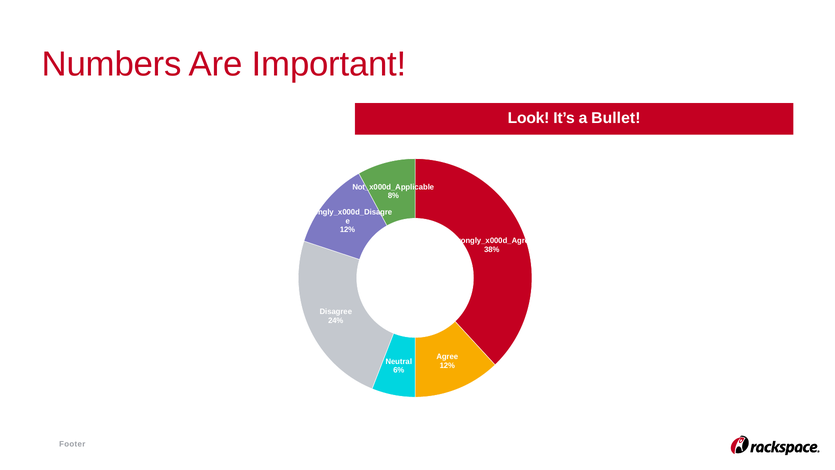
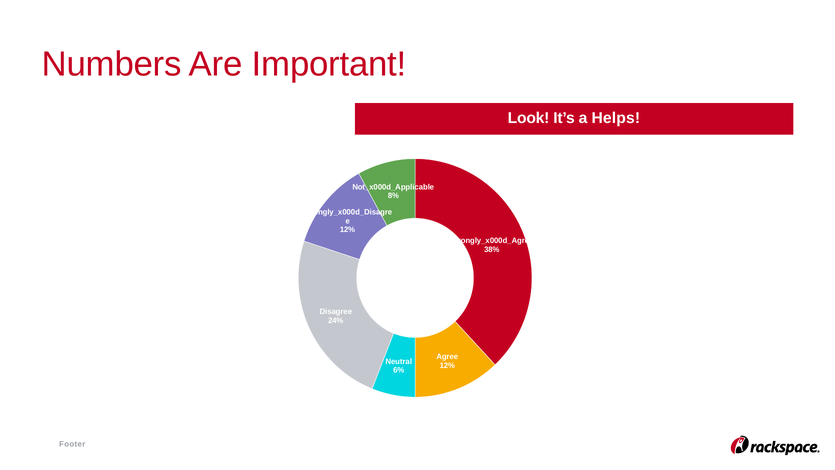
Bullet: Bullet -> Helps (616, 118)
